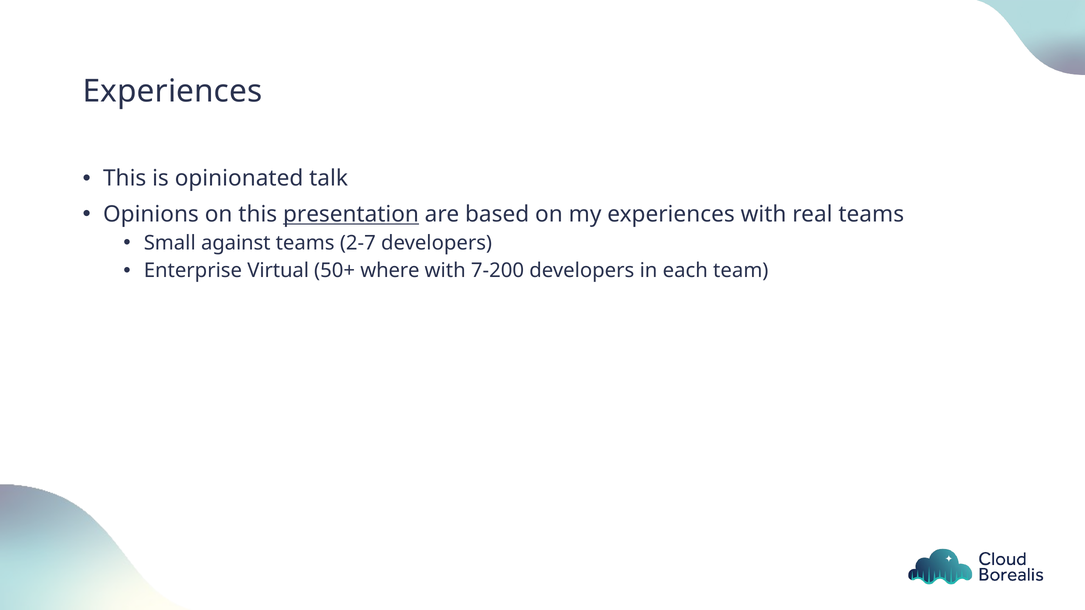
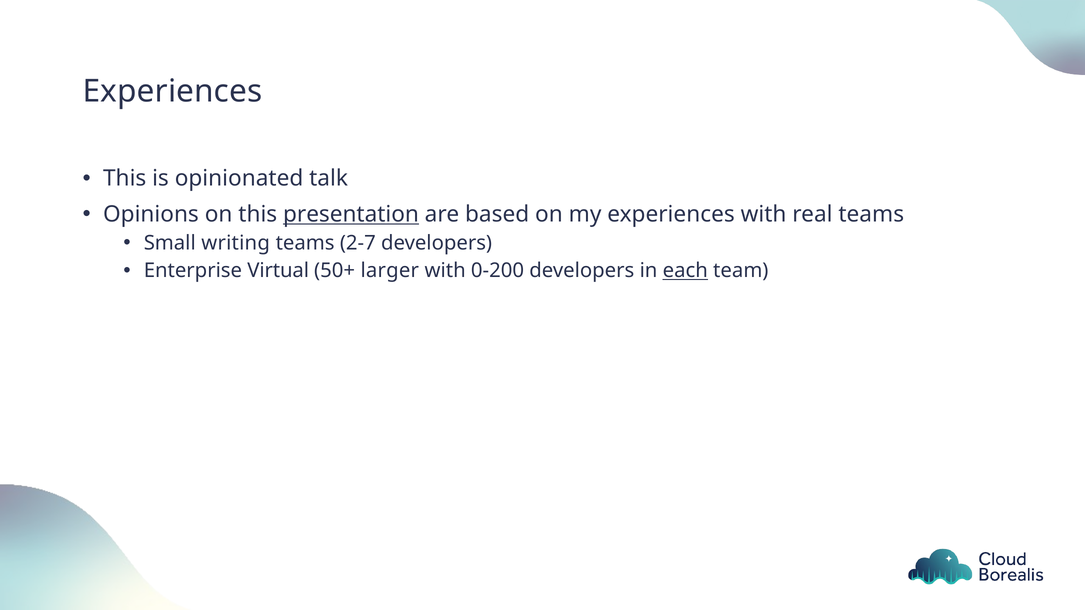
against: against -> writing (236, 243)
where: where -> larger (390, 271)
7-200: 7-200 -> 0-200 (498, 271)
each underline: none -> present (685, 271)
